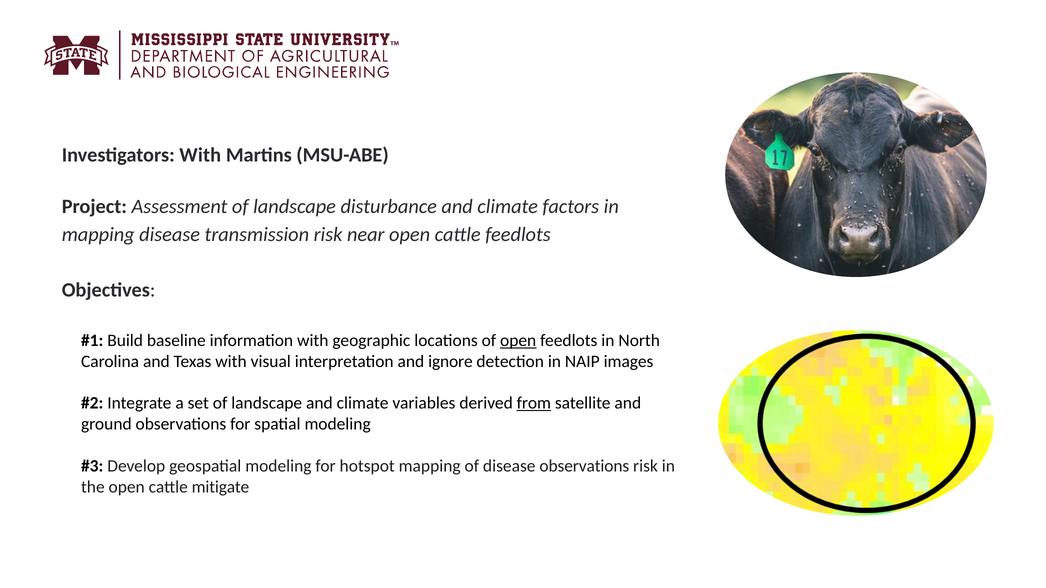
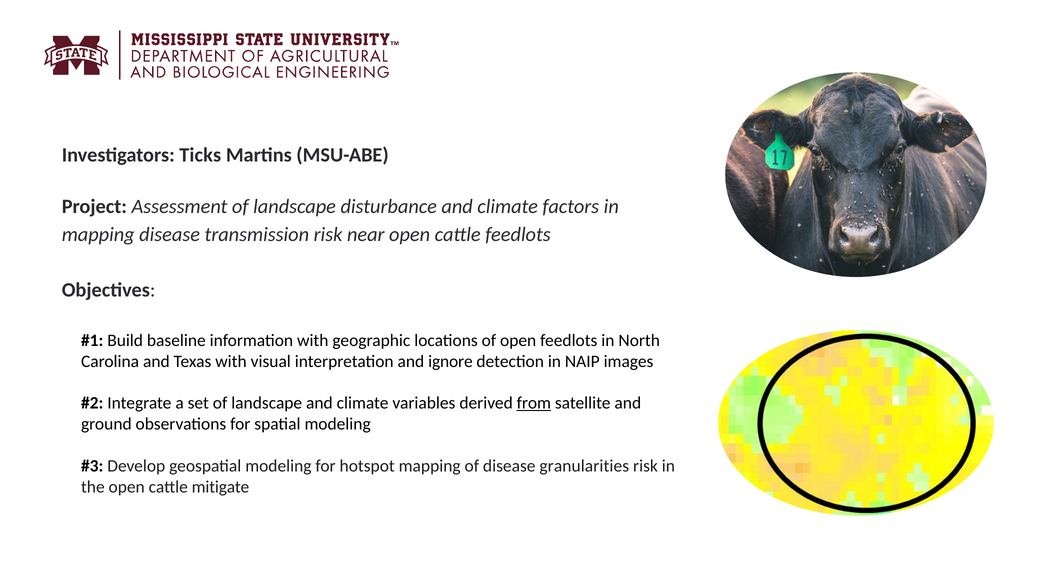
Investigators With: With -> Ticks (200, 155)
open underline: present -> none (518, 341)
disease observations: observations -> granularities (584, 466)
